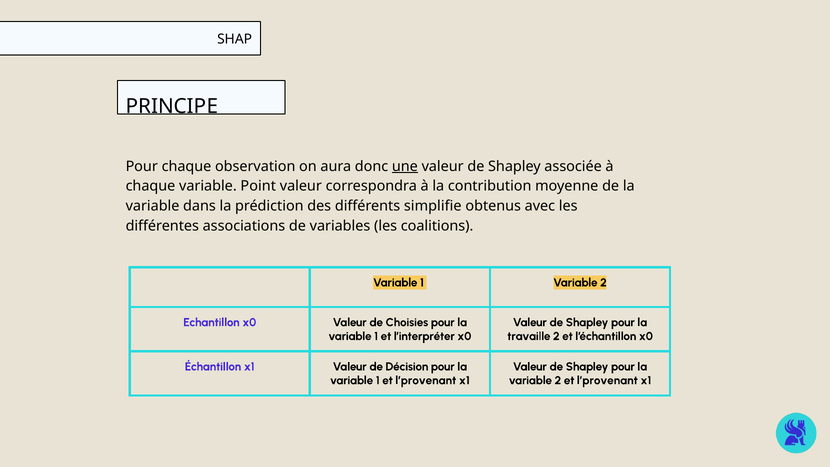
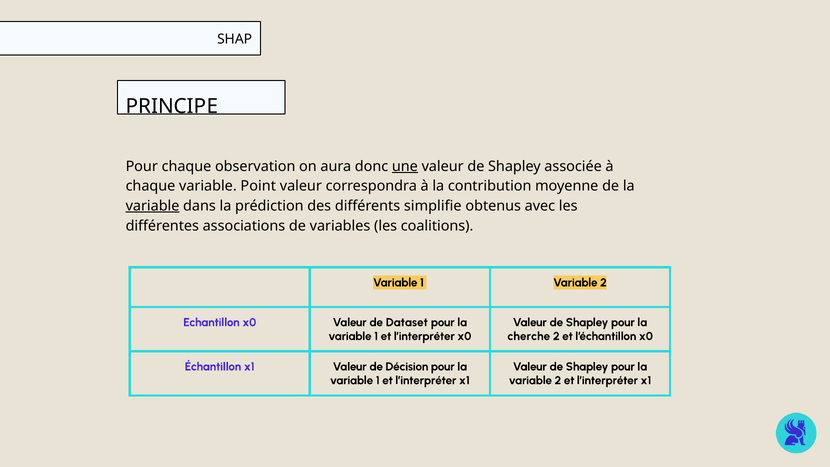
variable underline: none -> present (153, 206)
Choisies: Choisies -> Dataset (407, 322)
travaille: travaille -> cherche (529, 336)
l’provenant: l’provenant -> l’interpréter (426, 380)
2 et l’provenant: l’provenant -> l’interpréter (607, 380)
